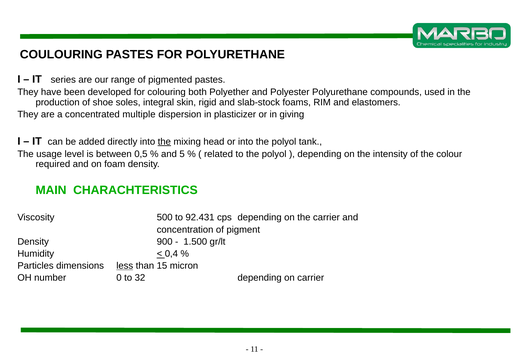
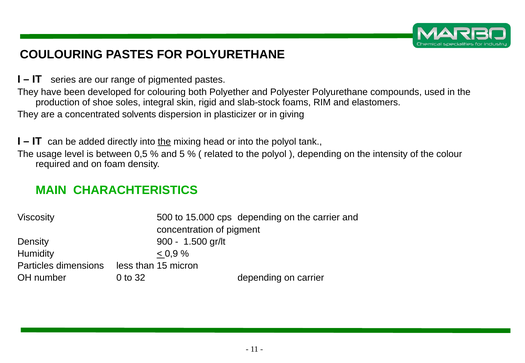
multiple: multiple -> solvents (139, 115)
92.431: 92.431 -> 15.000 (200, 218)
0,4: 0,4 -> 0,9 (171, 254)
less underline: present -> none (125, 266)
